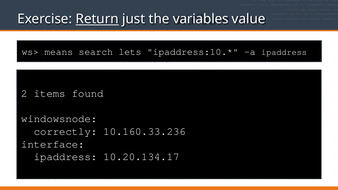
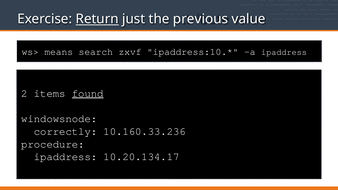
variables: variables -> previous (201, 19)
lets: lets -> zxvf (130, 52)
found underline: none -> present (88, 93)
interface: interface -> procedure (53, 144)
